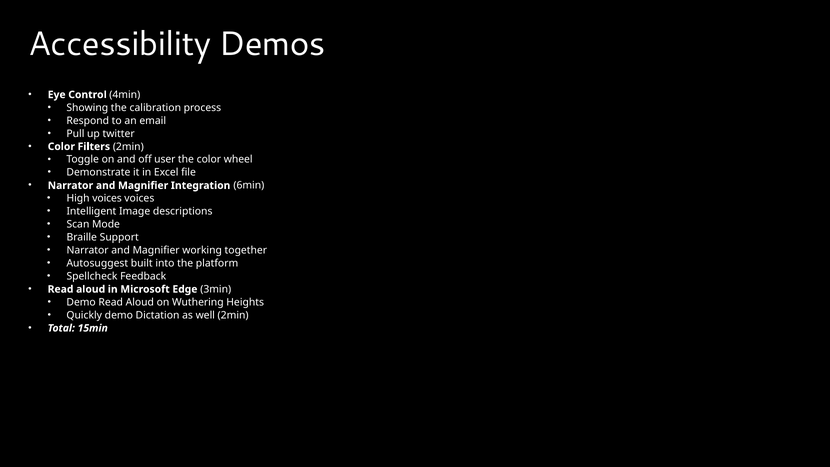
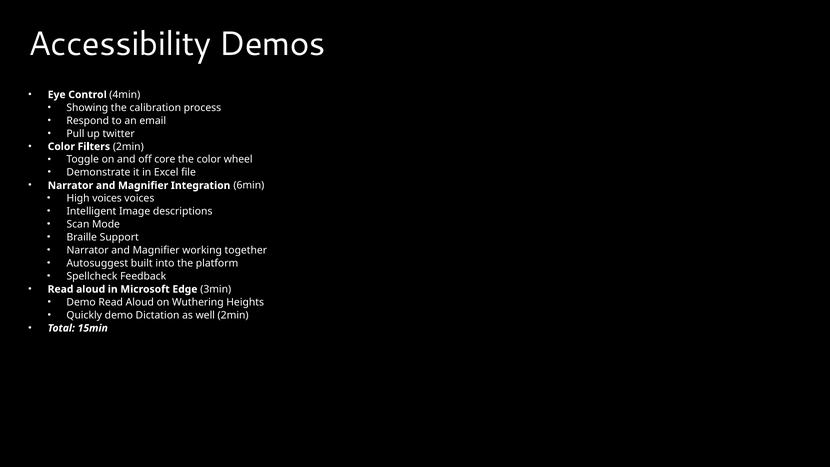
user: user -> core (165, 160)
